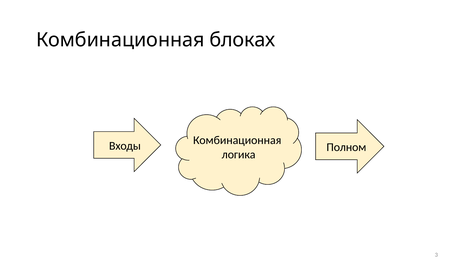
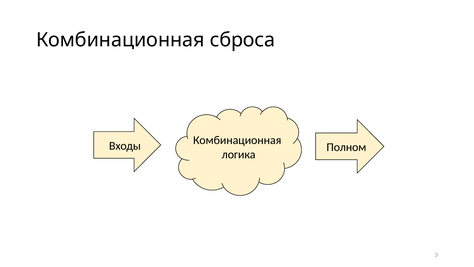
блоках: блоках -> сброса (242, 40)
